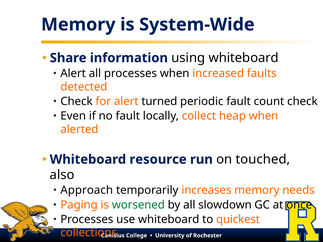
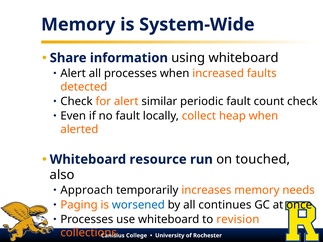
turned: turned -> similar (159, 102)
worsened colour: green -> blue (138, 205)
slowdown: slowdown -> continues (225, 205)
quickest: quickest -> revision (238, 220)
